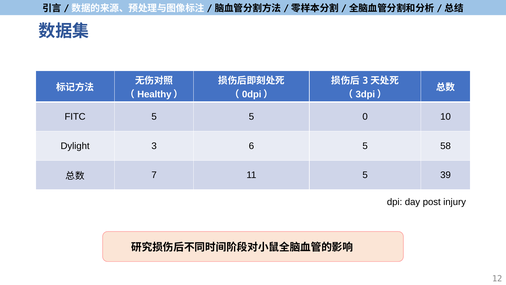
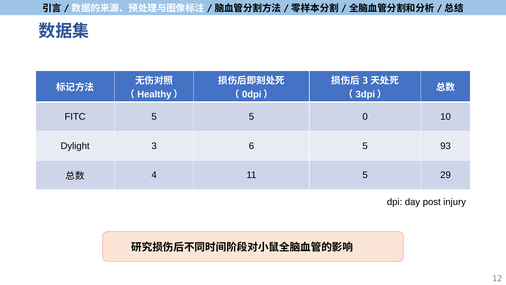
58: 58 -> 93 (446, 146)
7: 7 -> 4 (154, 175)
39: 39 -> 29 (446, 175)
